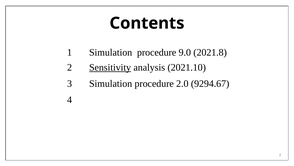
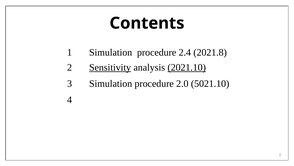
9.0: 9.0 -> 2.4 (185, 52)
2021.10 underline: none -> present (187, 67)
9294.67: 9294.67 -> 5021.10 (210, 83)
